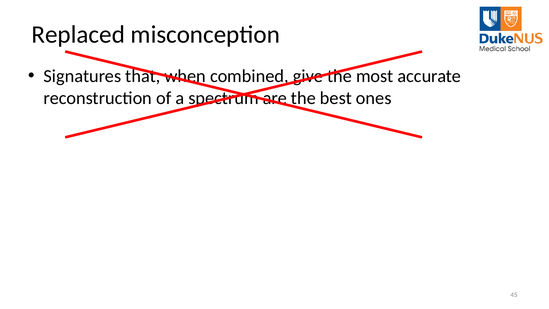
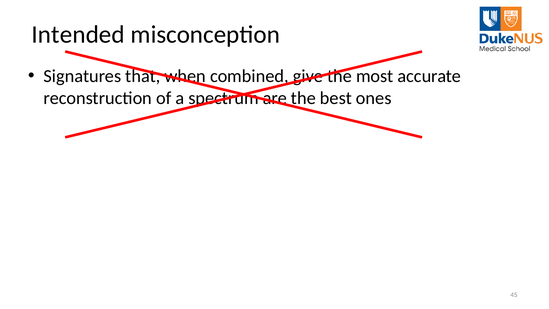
Replaced: Replaced -> Intended (78, 34)
